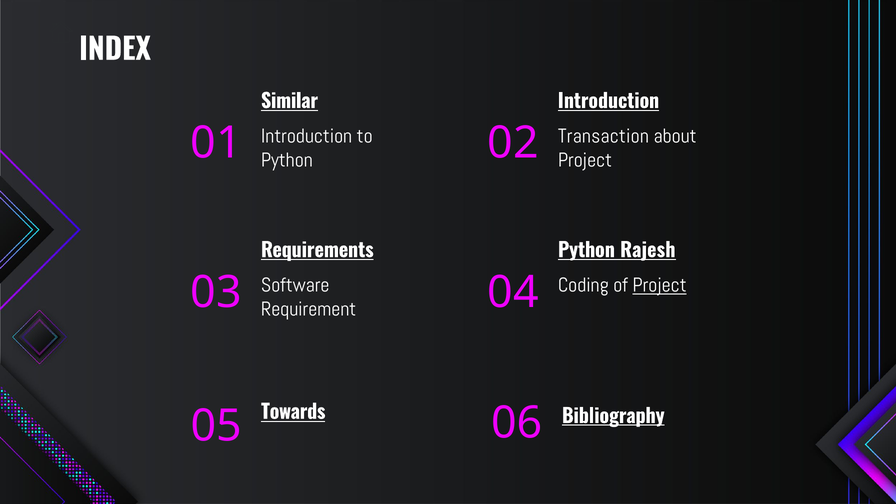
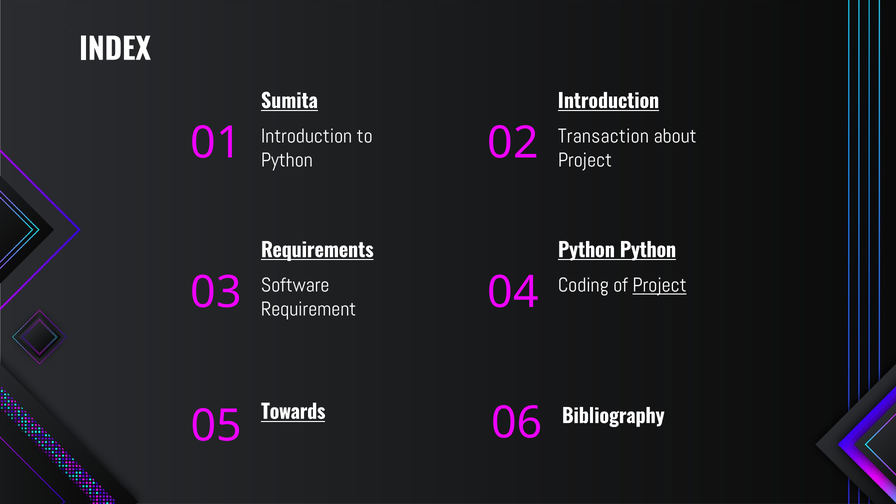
Similar: Similar -> Sumita (289, 101)
Python Rajesh: Rajesh -> Python (648, 251)
Bibliography underline: present -> none (613, 417)
